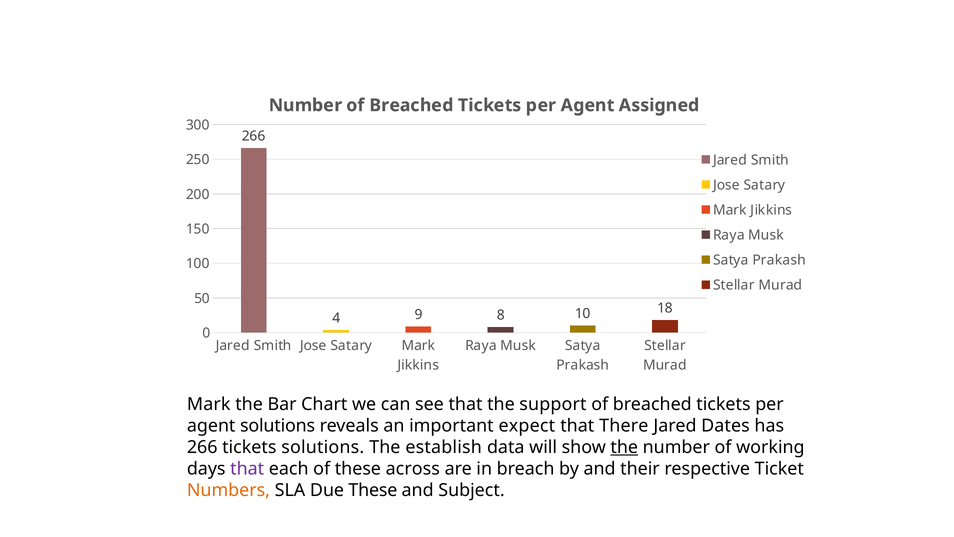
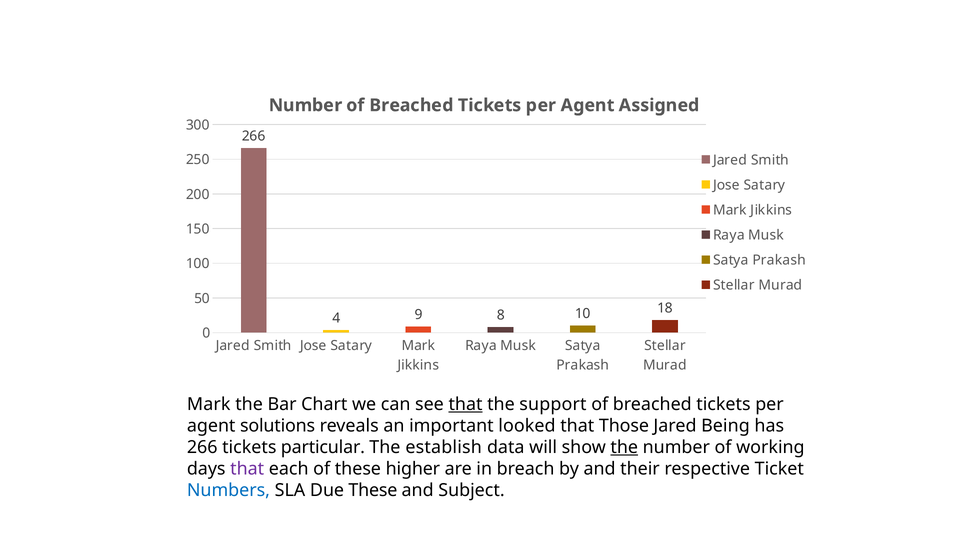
that underline: none -> present (466, 404)
expect: expect -> looked (527, 426)
There: There -> Those (624, 426)
Dates: Dates -> Being (725, 426)
tickets solutions: solutions -> particular (323, 447)
across: across -> higher (413, 468)
Numbers colour: orange -> blue (228, 490)
